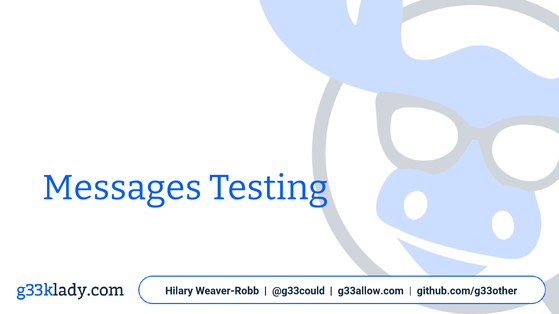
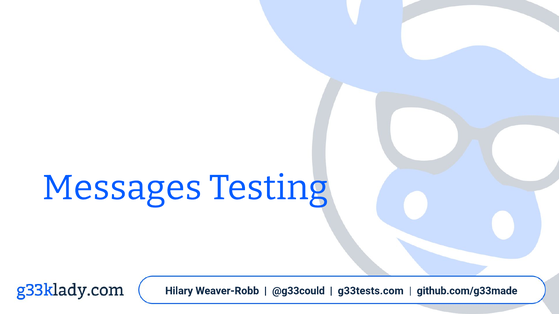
g33allow.com: g33allow.com -> g33tests.com (371, 291)
github.com/g33other: github.com/g33other -> github.com/g33made (467, 291)
